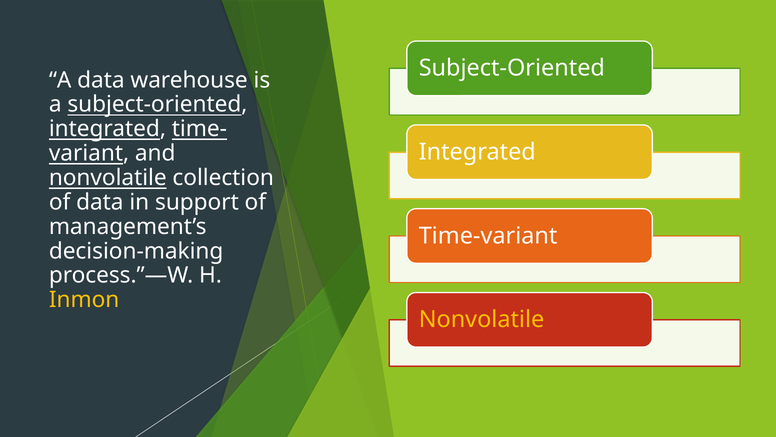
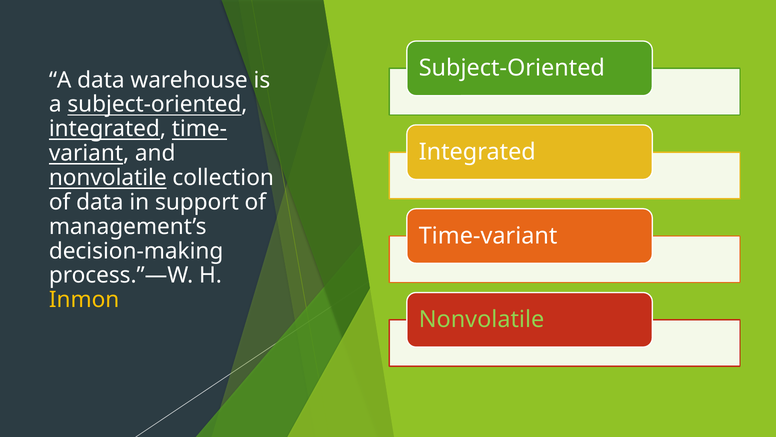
Nonvolatile colour: yellow -> light green (482, 319)
